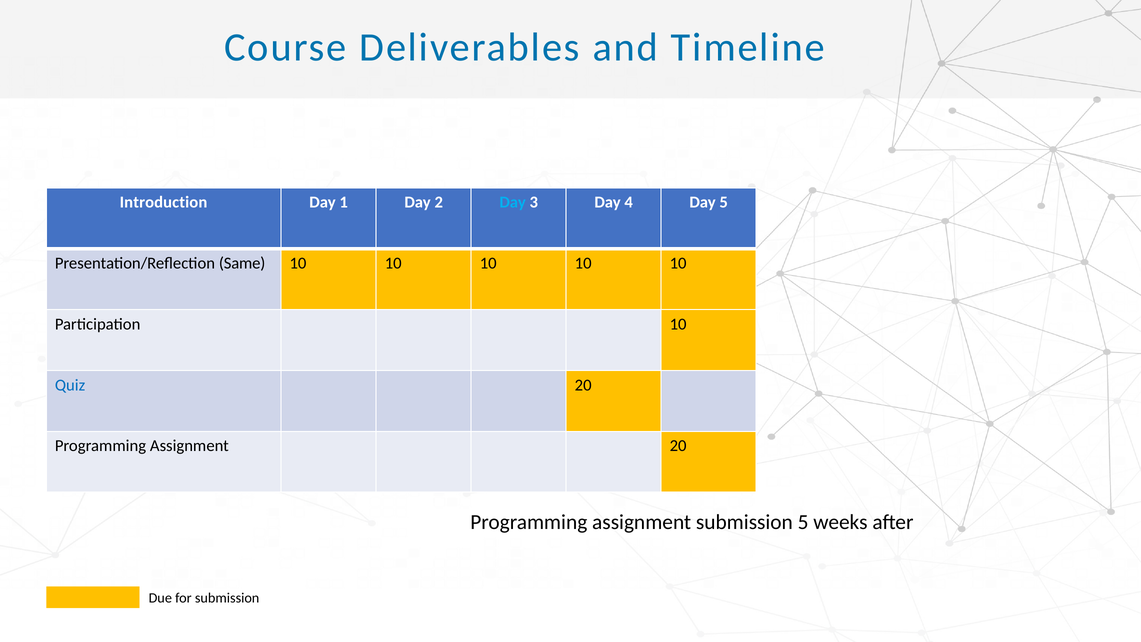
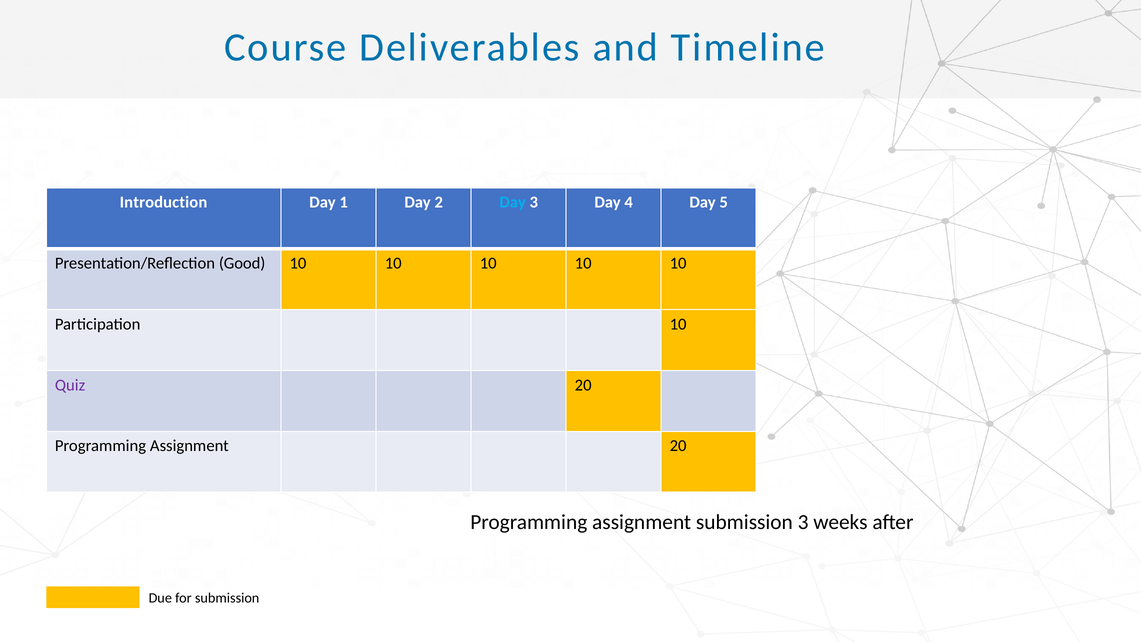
Same: Same -> Good (242, 263)
Quiz colour: blue -> purple (70, 385)
submission 5: 5 -> 3 (803, 522)
